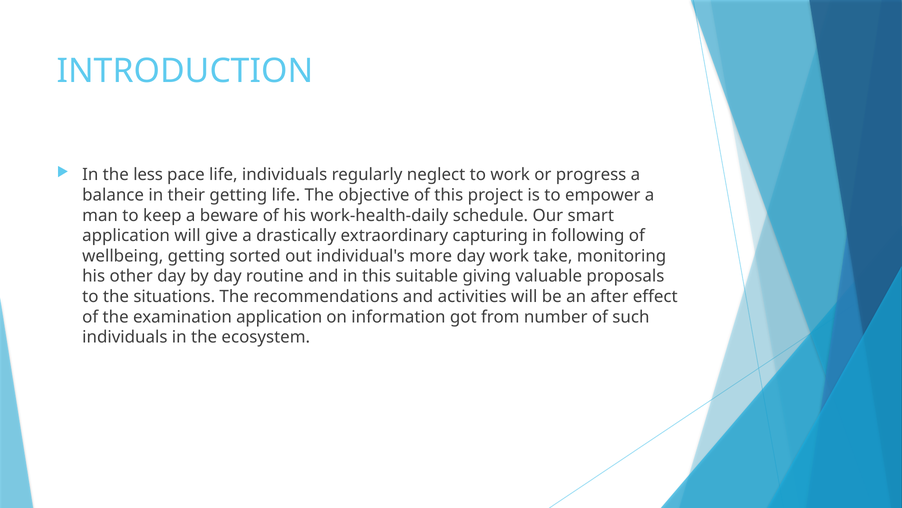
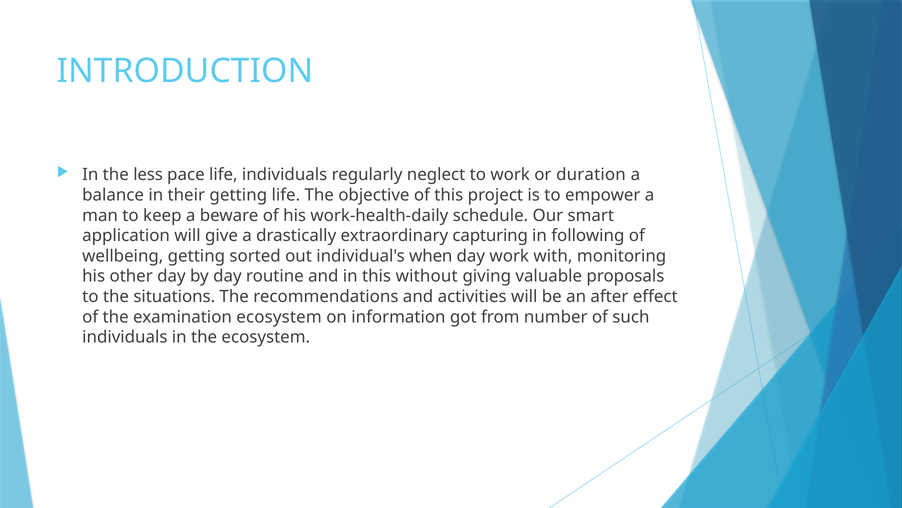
progress: progress -> duration (591, 175)
more: more -> when (431, 256)
take: take -> with (553, 256)
suitable: suitable -> without (427, 276)
examination application: application -> ecosystem (279, 317)
